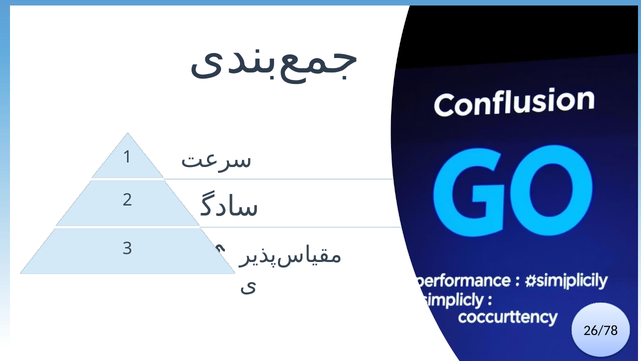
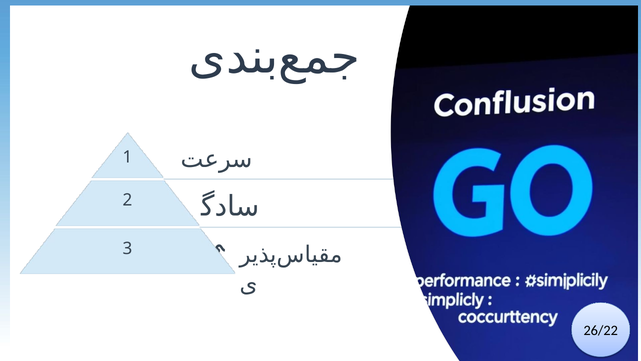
26/78: 26/78 -> 26/22 (601, 330)
